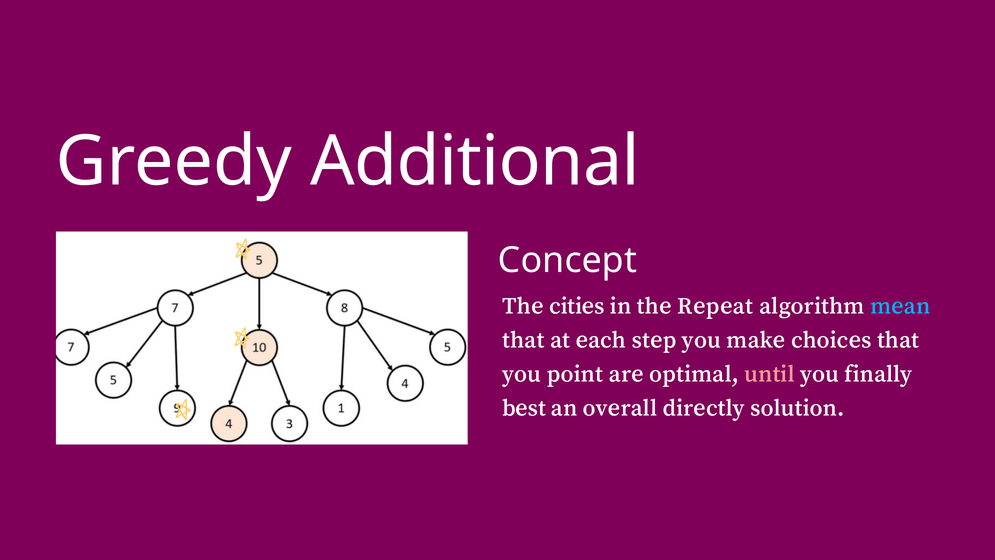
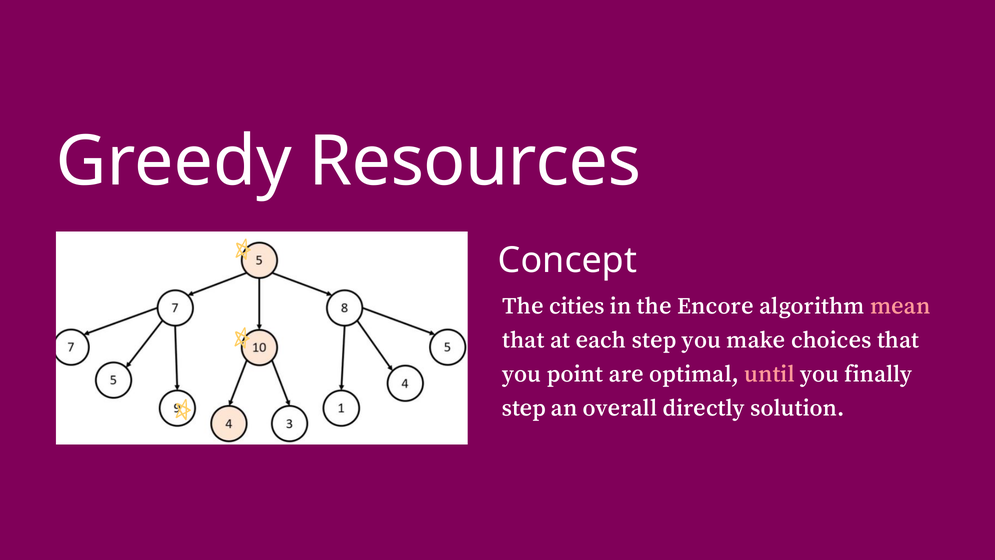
Additional: Additional -> Resources (475, 161)
Repeat: Repeat -> Encore (715, 306)
mean colour: light blue -> pink (900, 306)
best: best -> step (524, 408)
